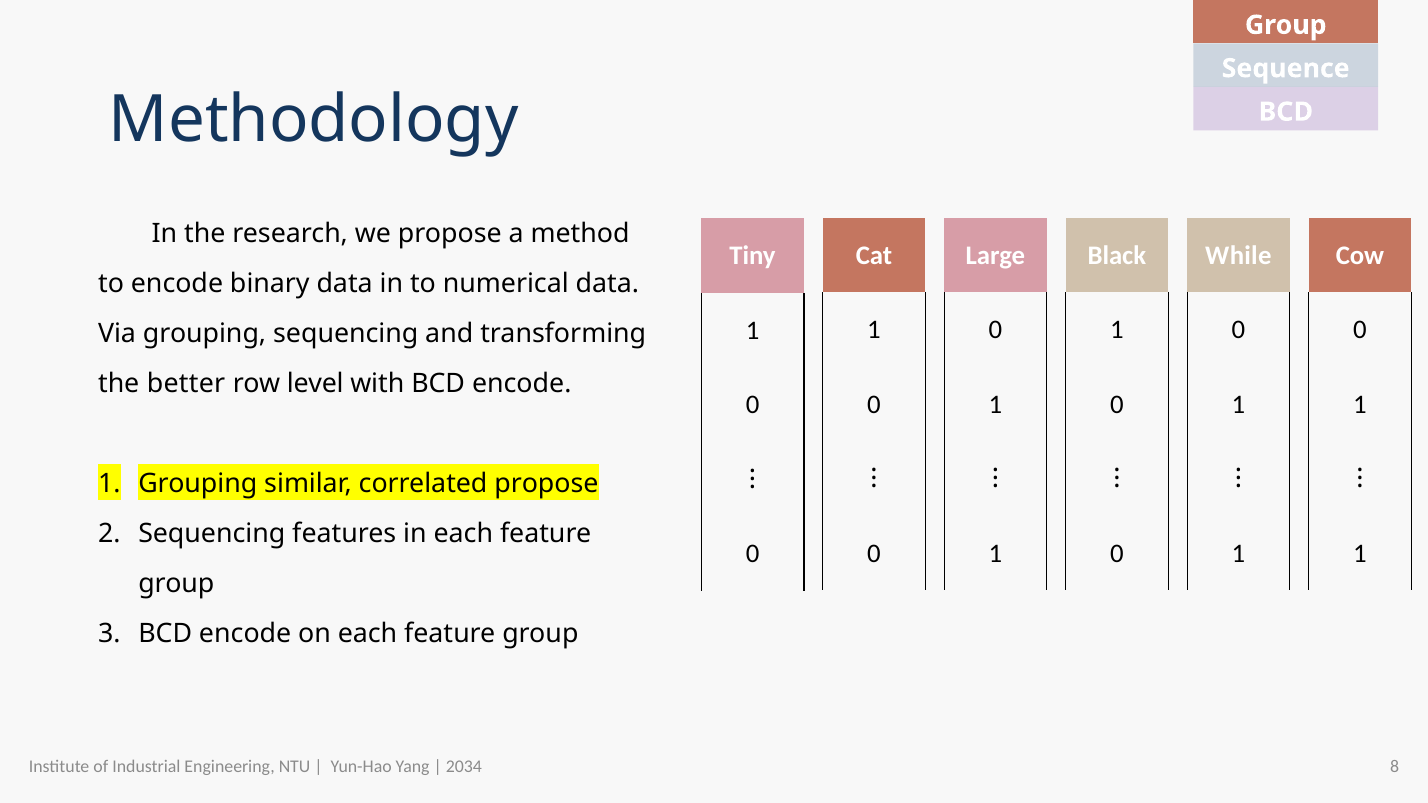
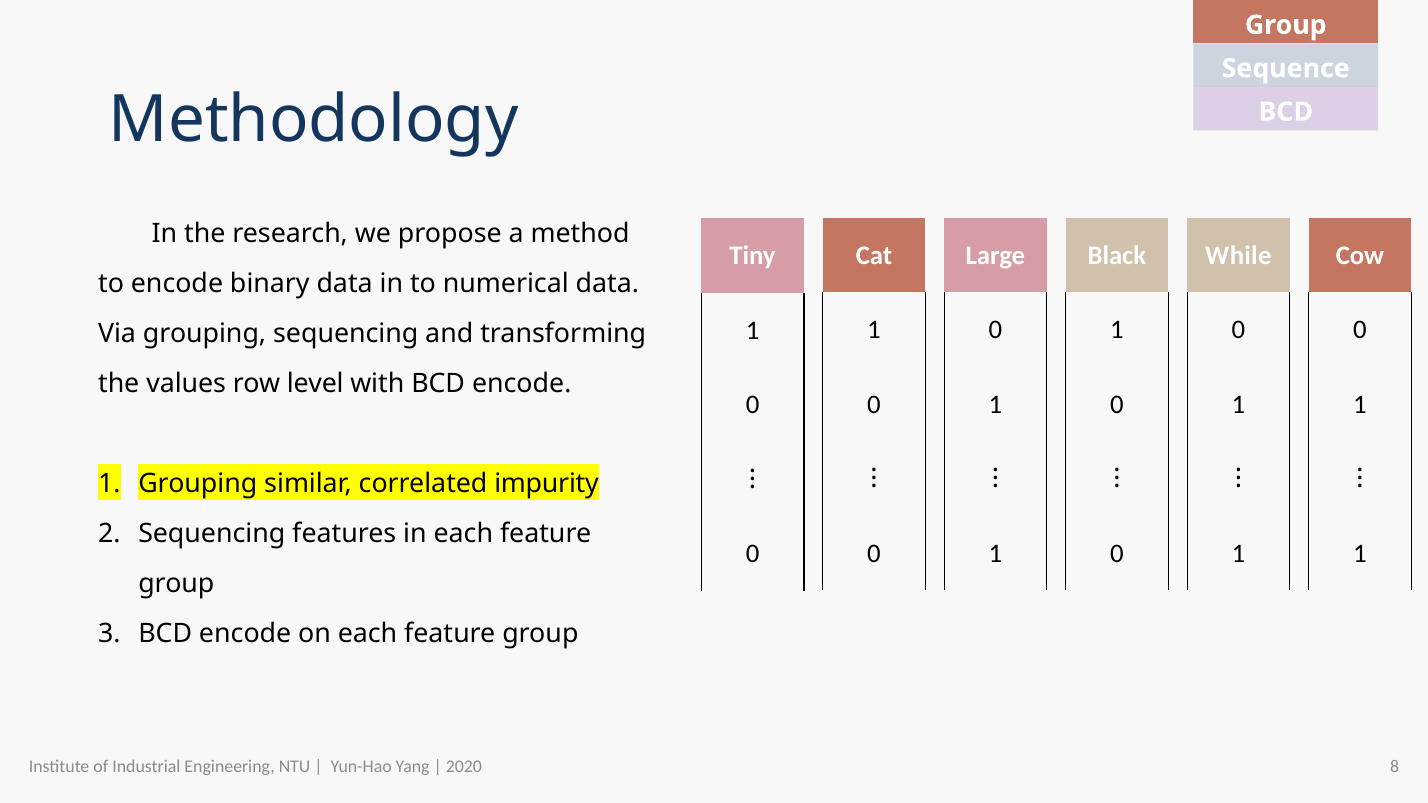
better: better -> values (186, 384)
correlated propose: propose -> impurity (547, 484)
2034: 2034 -> 2020 (464, 767)
